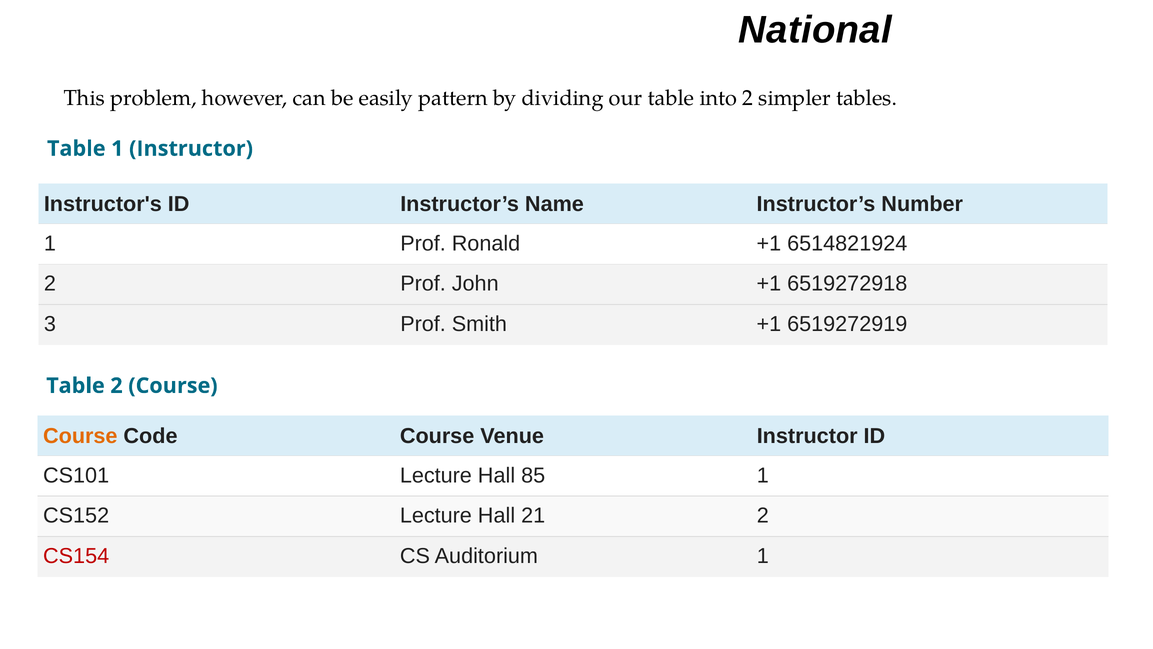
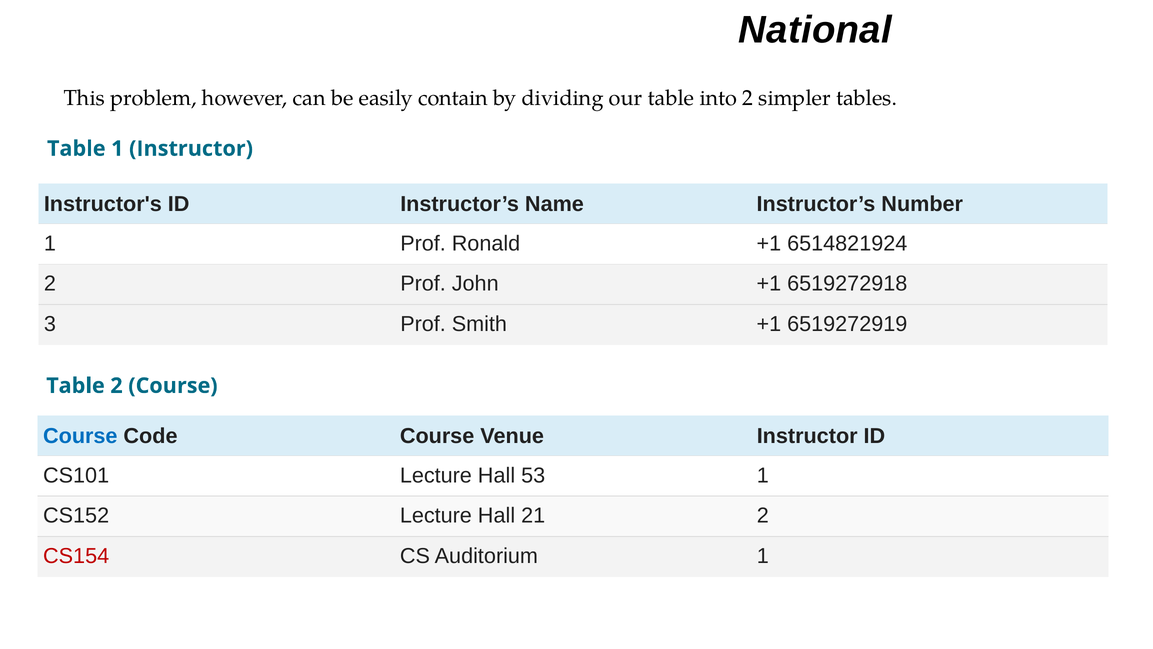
pattern: pattern -> contain (453, 98)
Course colour: orange -> blue (80, 436)
85: 85 -> 53 (533, 475)
